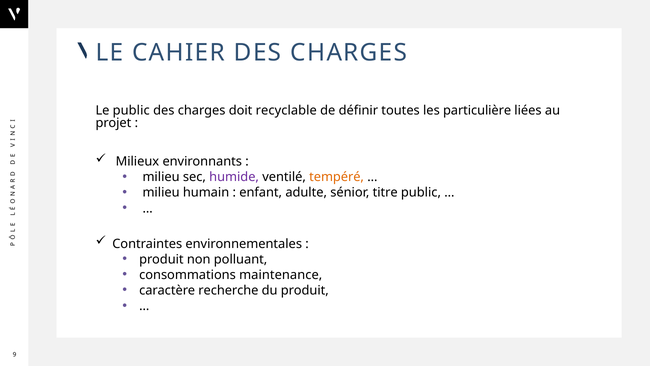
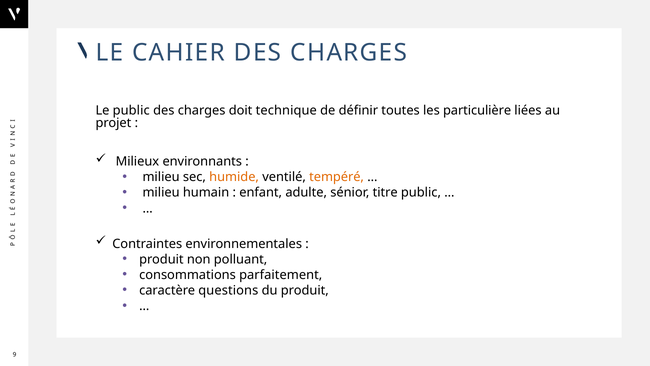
recyclable: recyclable -> technique (286, 110)
humide colour: purple -> orange (234, 177)
maintenance: maintenance -> parfaitement (281, 275)
recherche: recherche -> questions (228, 290)
